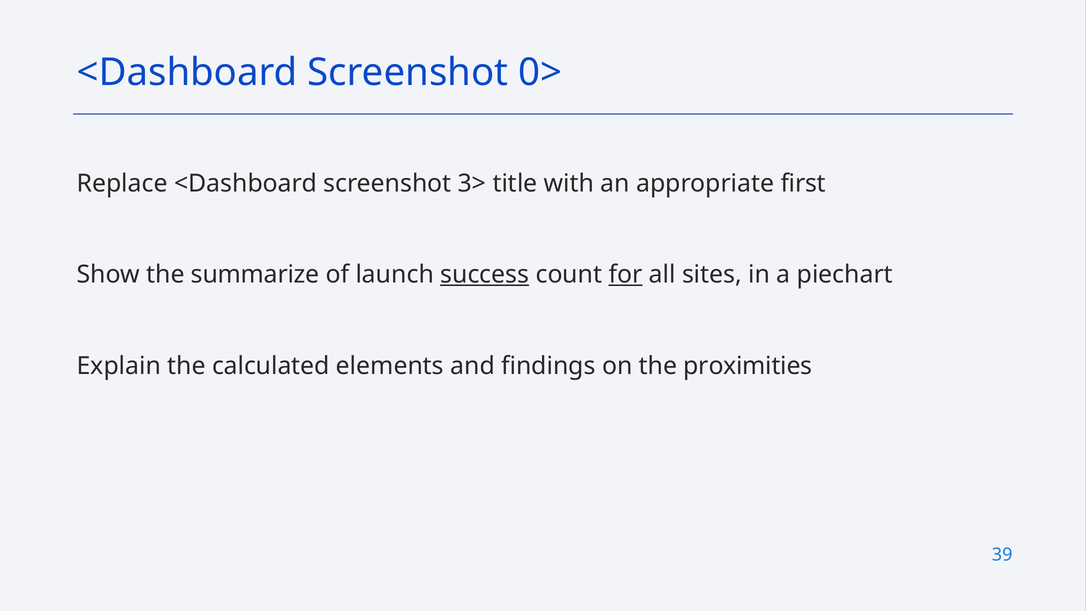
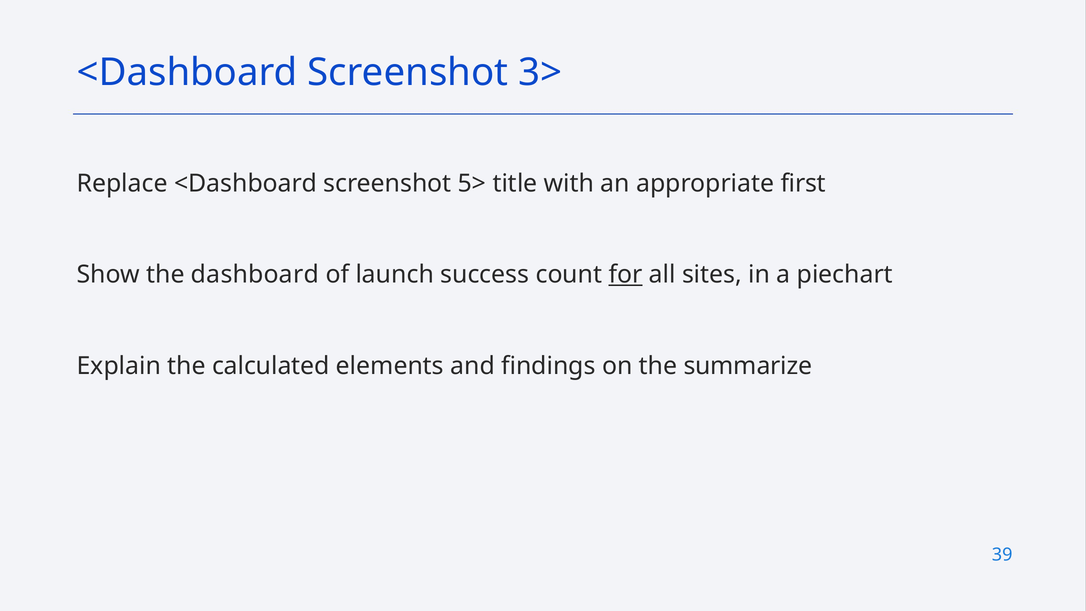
0>: 0> -> 3> (540, 73)
3>: 3> -> 5> (472, 183)
summarize: summarize -> dashboard (255, 275)
success underline: present -> none (485, 275)
proximities: proximities -> summarize (748, 366)
